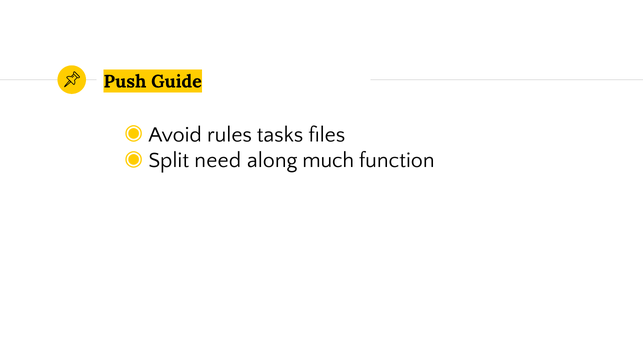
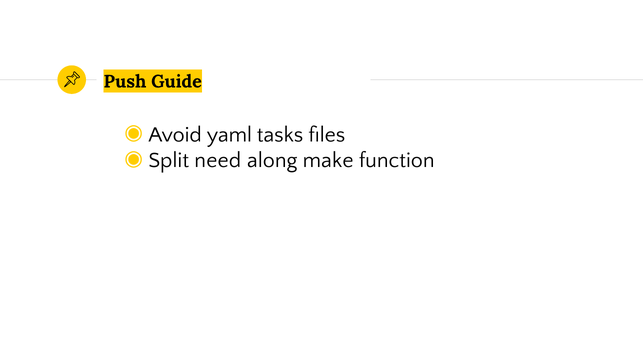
rules: rules -> yaml (230, 134)
much: much -> make (328, 160)
